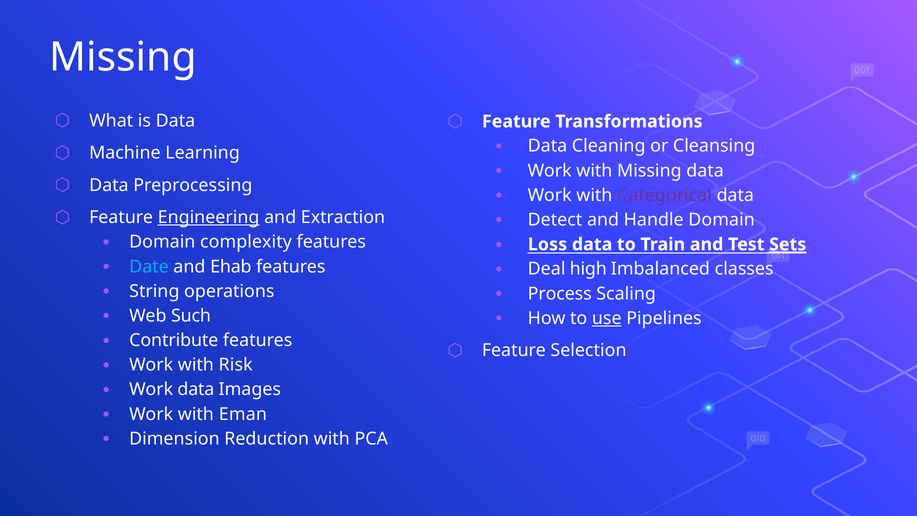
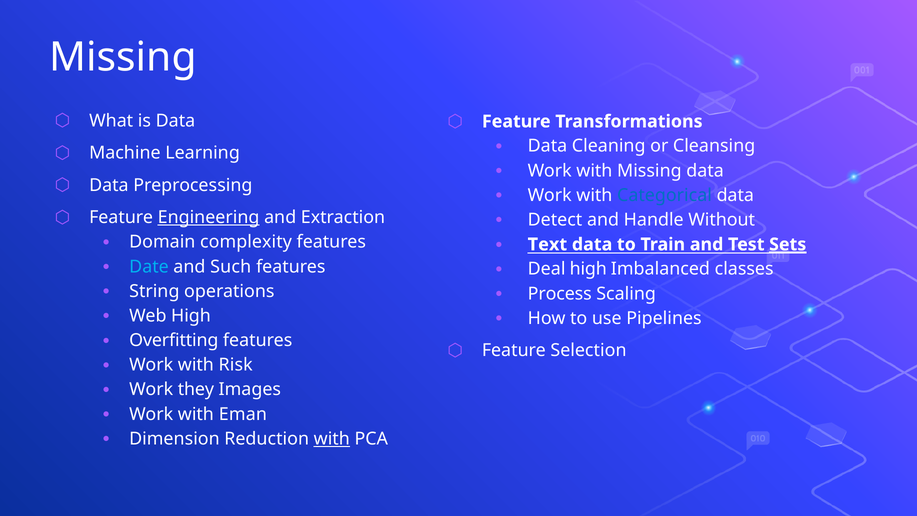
Categorical colour: purple -> blue (665, 195)
Handle Domain: Domain -> Without (722, 220)
Loss: Loss -> Text (547, 244)
Ehab: Ehab -> Such (231, 267)
Web Such: Such -> High (191, 316)
use underline: present -> none (607, 318)
Contribute: Contribute -> Overfitting (174, 340)
Work data: data -> they (196, 389)
with underline: none -> present (332, 439)
